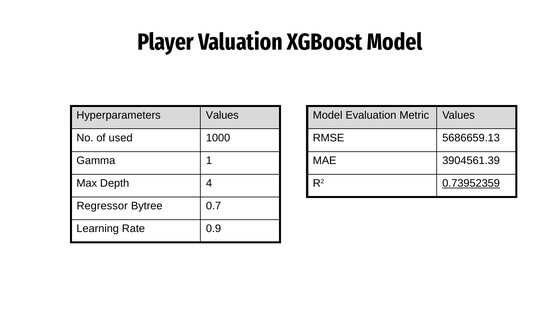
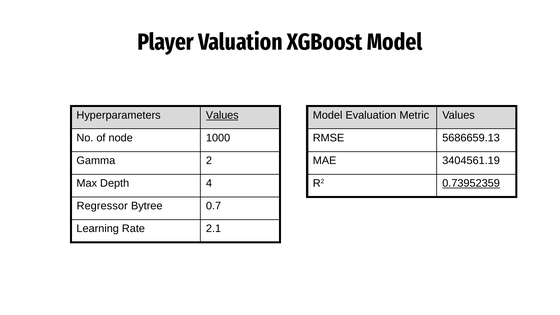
Values underline: none -> present (222, 115)
used: used -> node (121, 138)
1: 1 -> 2 (209, 161)
3904561.39: 3904561.39 -> 3404561.19 (471, 161)
0.9: 0.9 -> 2.1 (214, 229)
